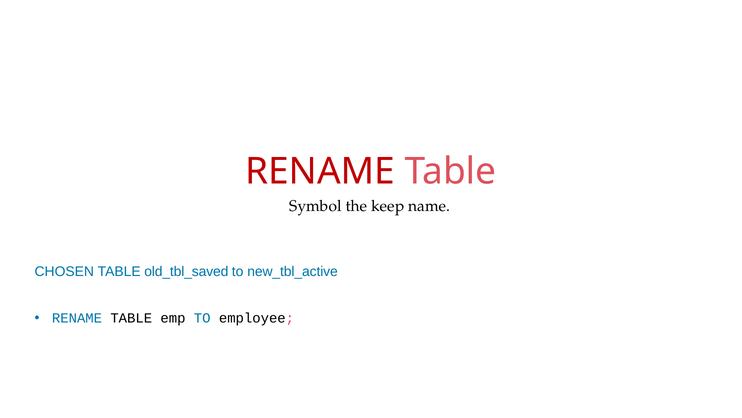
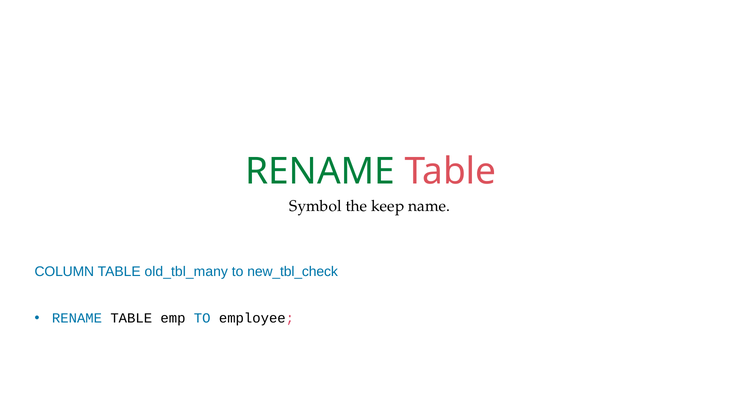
RENAME colour: red -> green (320, 171)
CHOSEN: CHOSEN -> COLUMN (64, 271)
old_tbl_saved: old_tbl_saved -> old_tbl_many (186, 271)
new_tbl_active: new_tbl_active -> new_tbl_check (293, 271)
